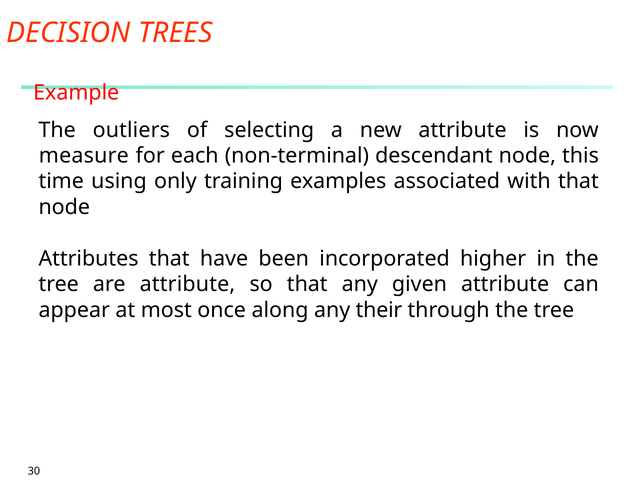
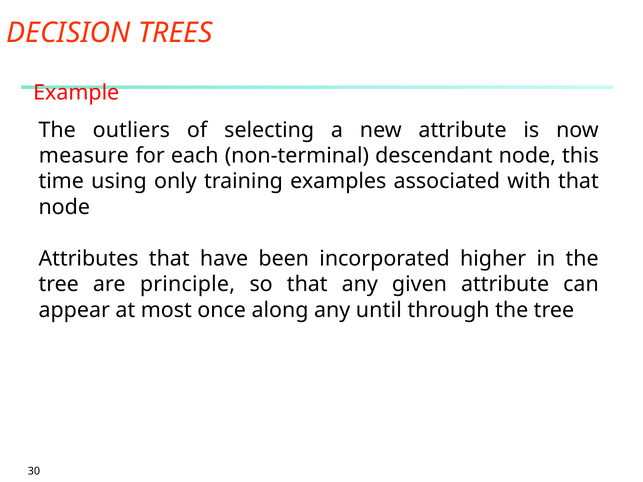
are attribute: attribute -> principle (187, 284)
their: their -> until (379, 310)
